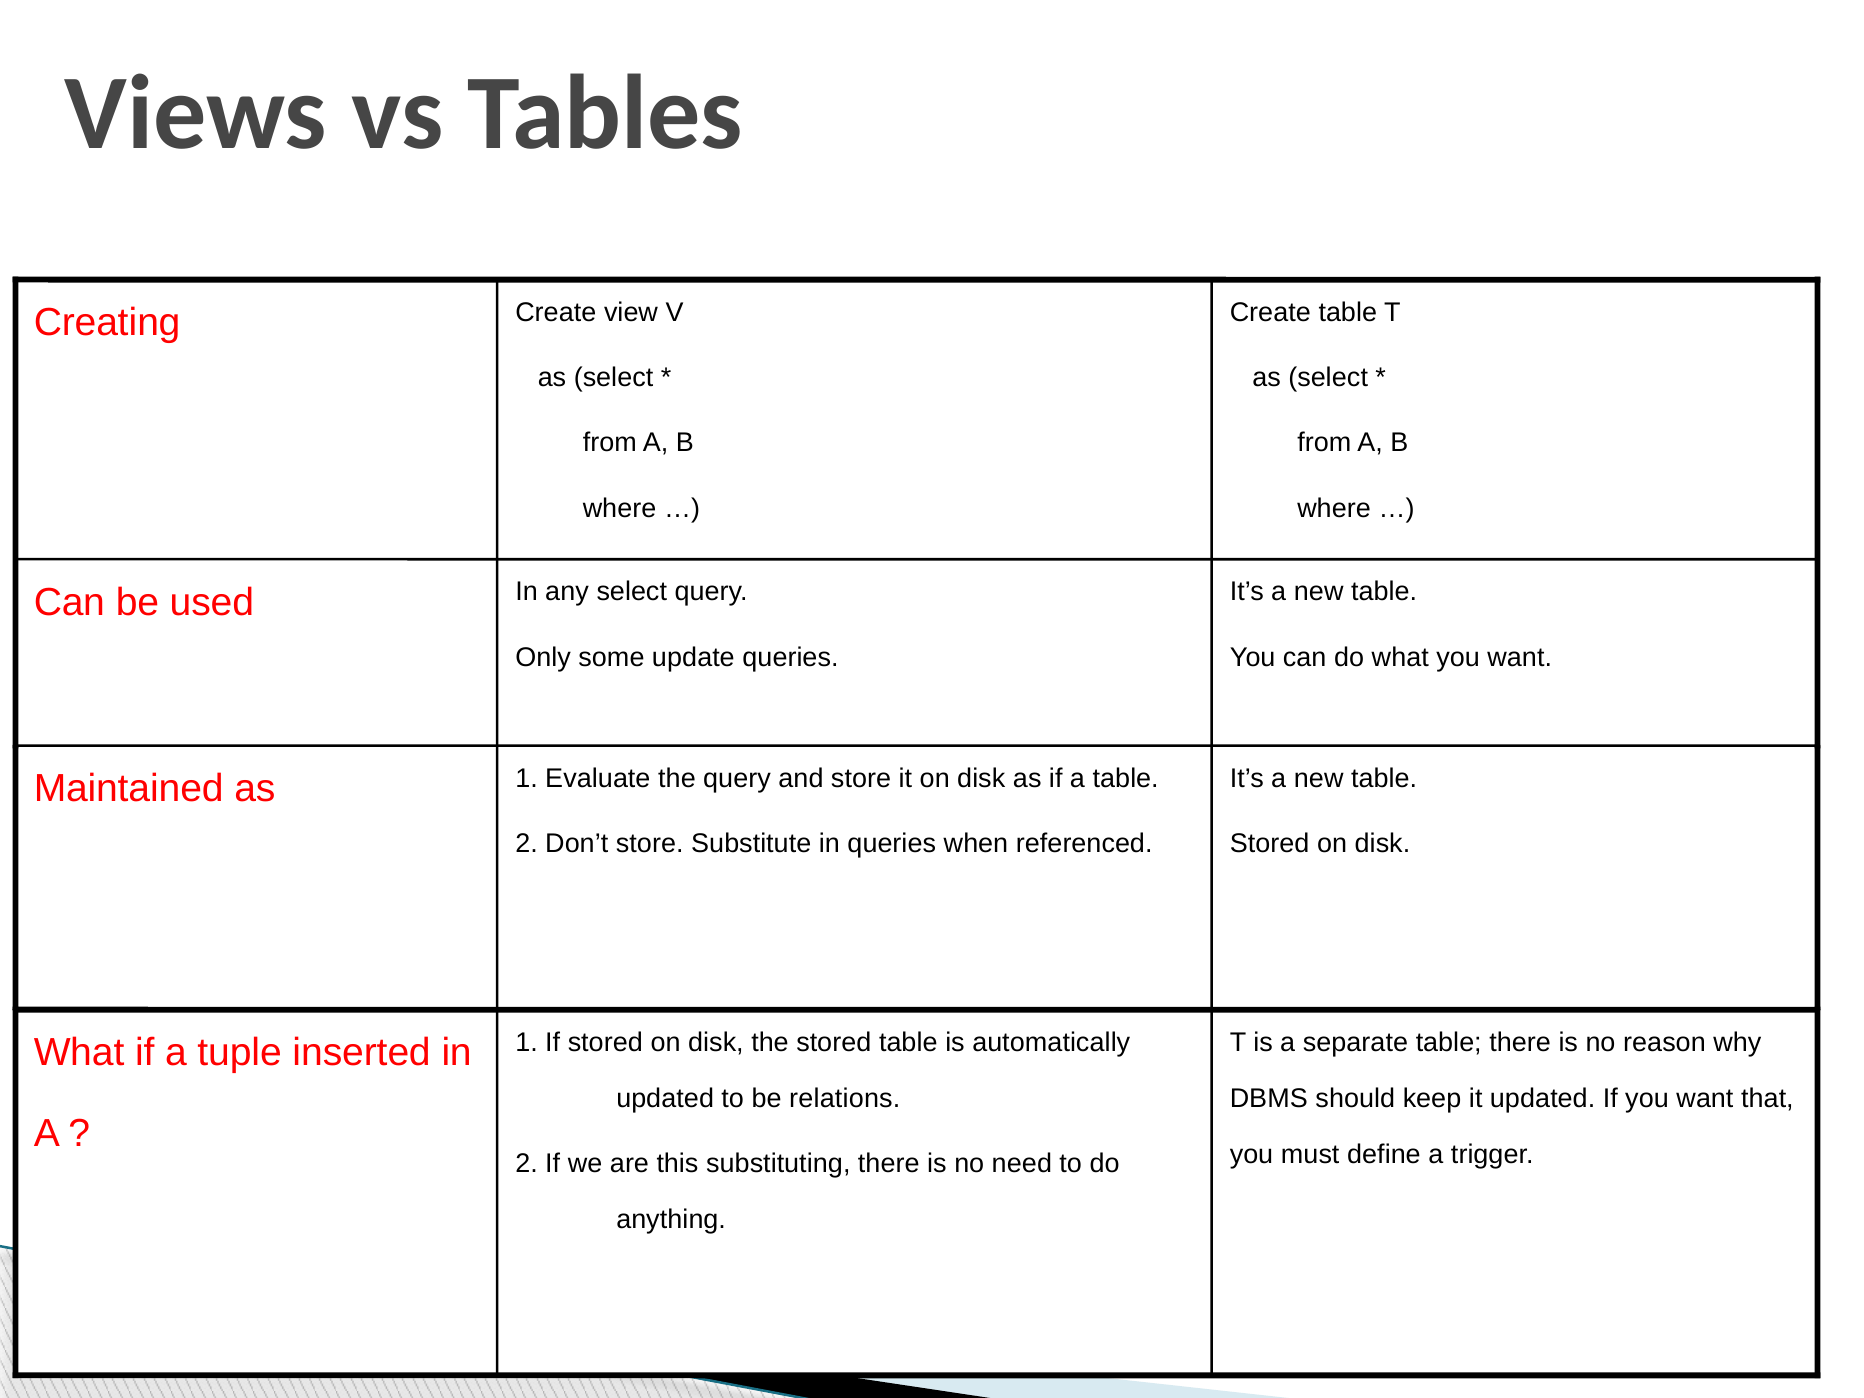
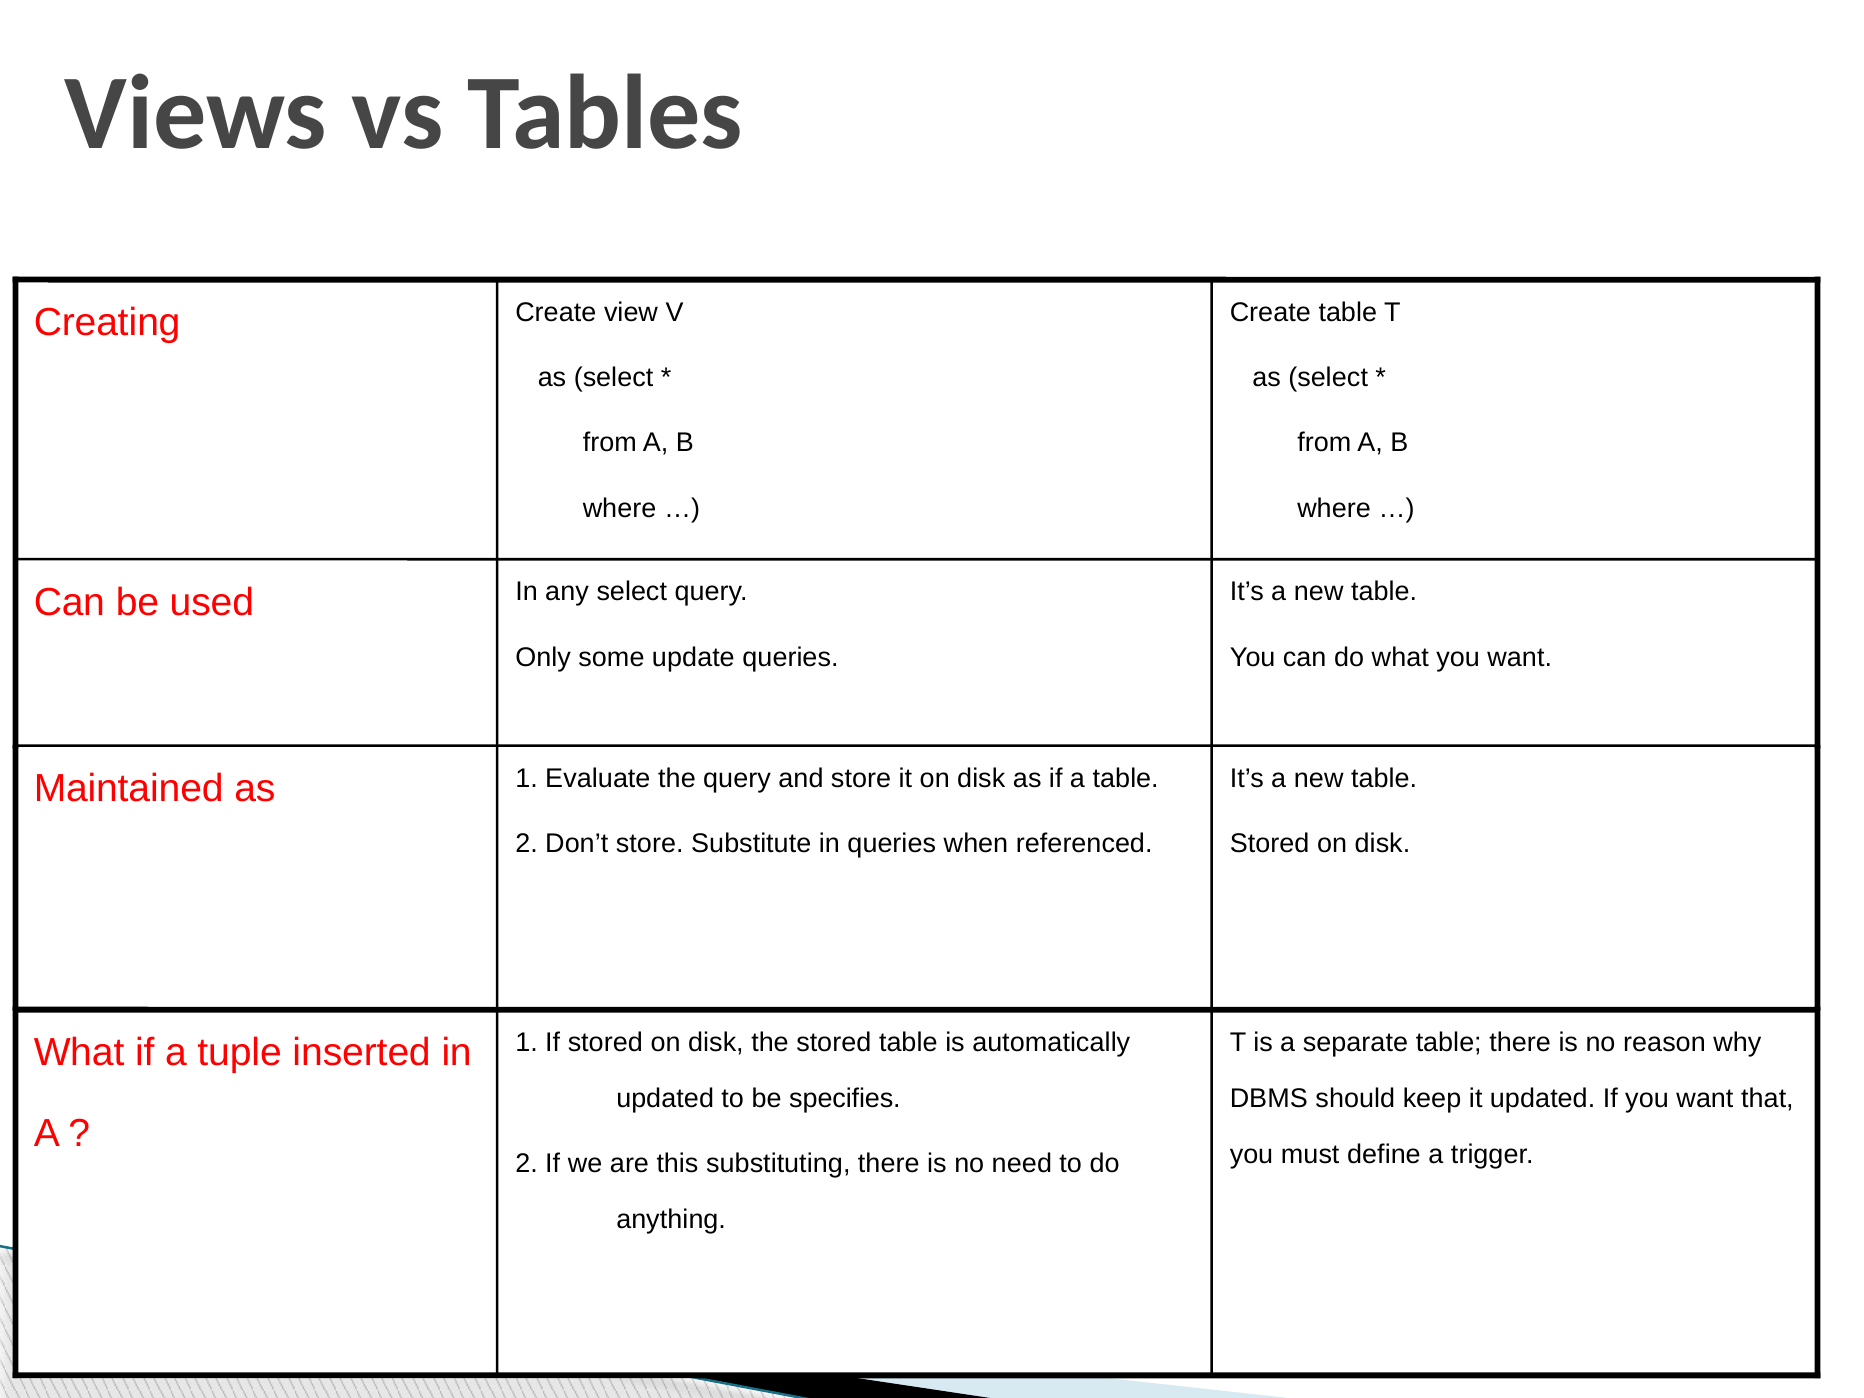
relations: relations -> specifies (845, 1098)
